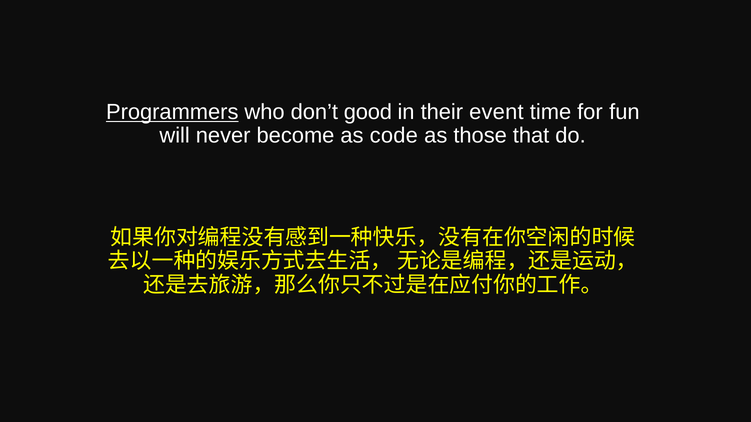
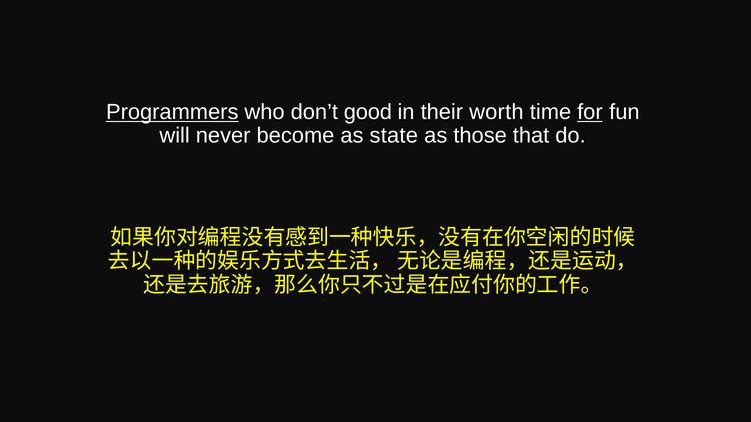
event: event -> worth (496, 112)
for underline: none -> present (590, 112)
code: code -> state (394, 136)
